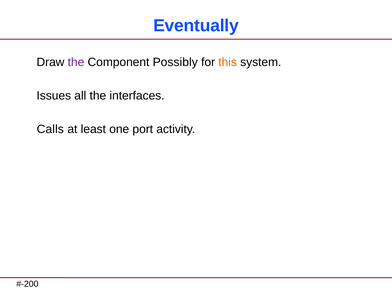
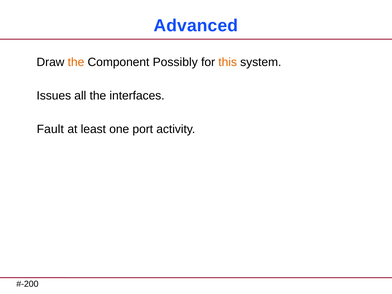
Eventually: Eventually -> Advanced (196, 26)
the colour: purple -> orange (76, 62)
Calls: Calls -> Fault (50, 129)
